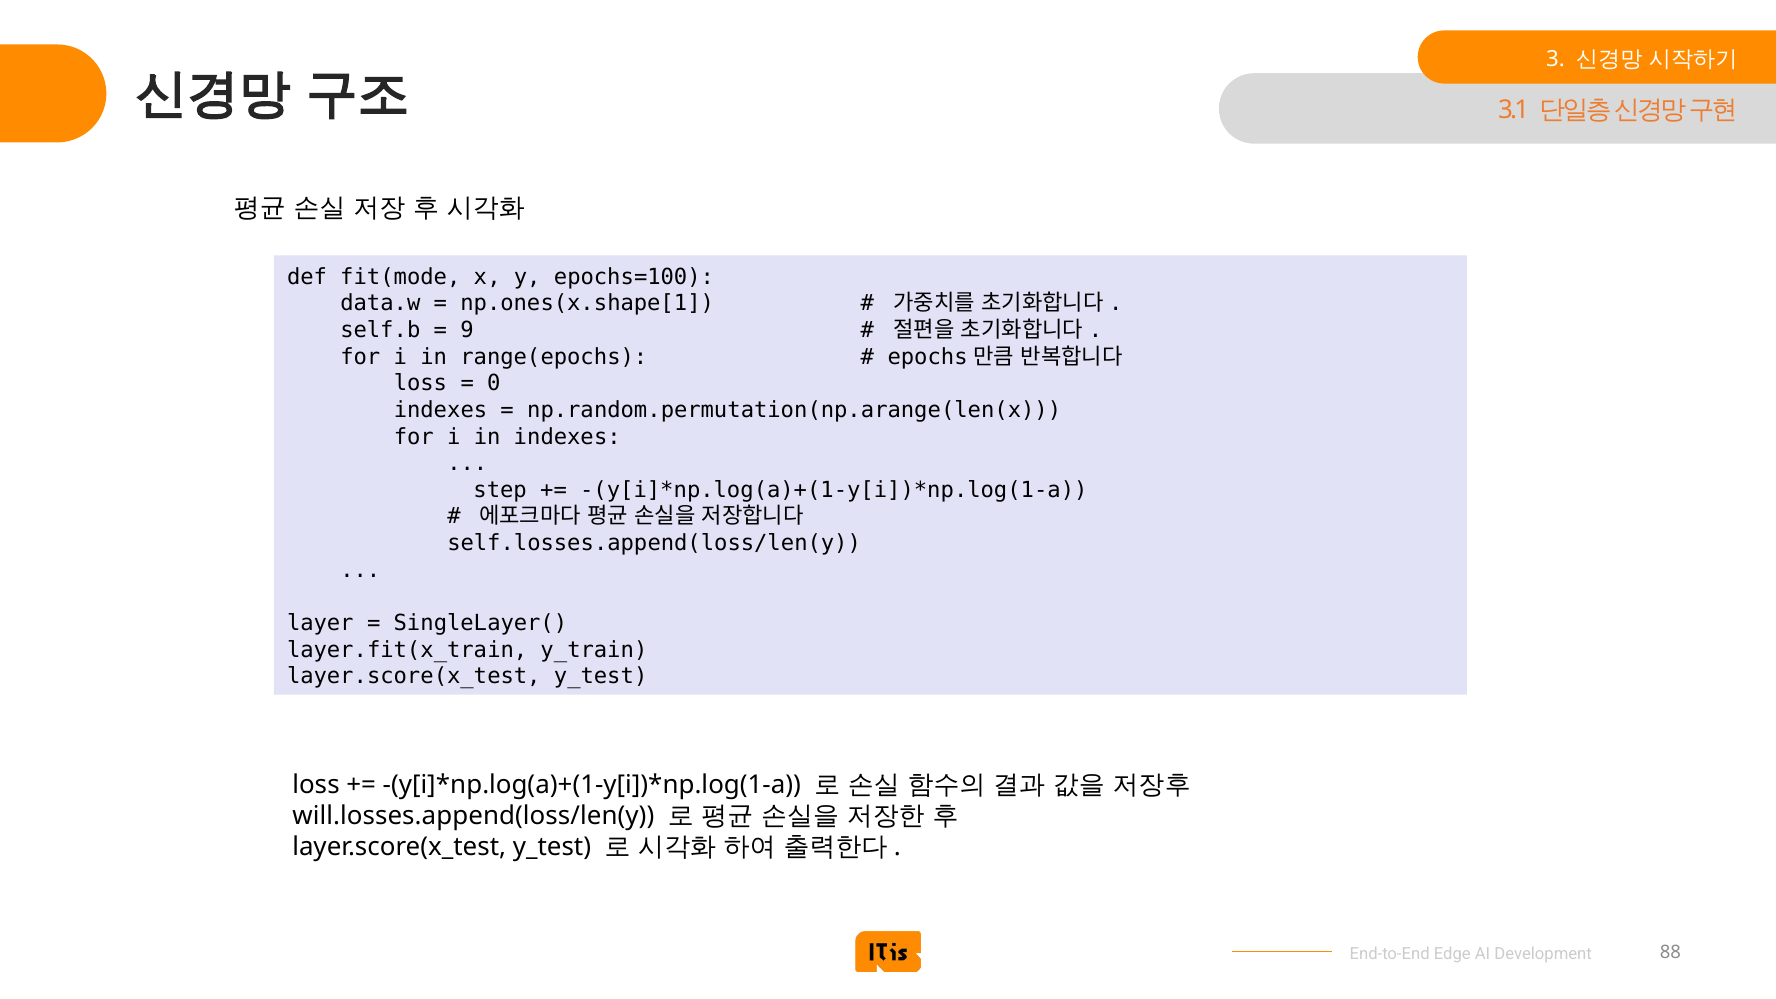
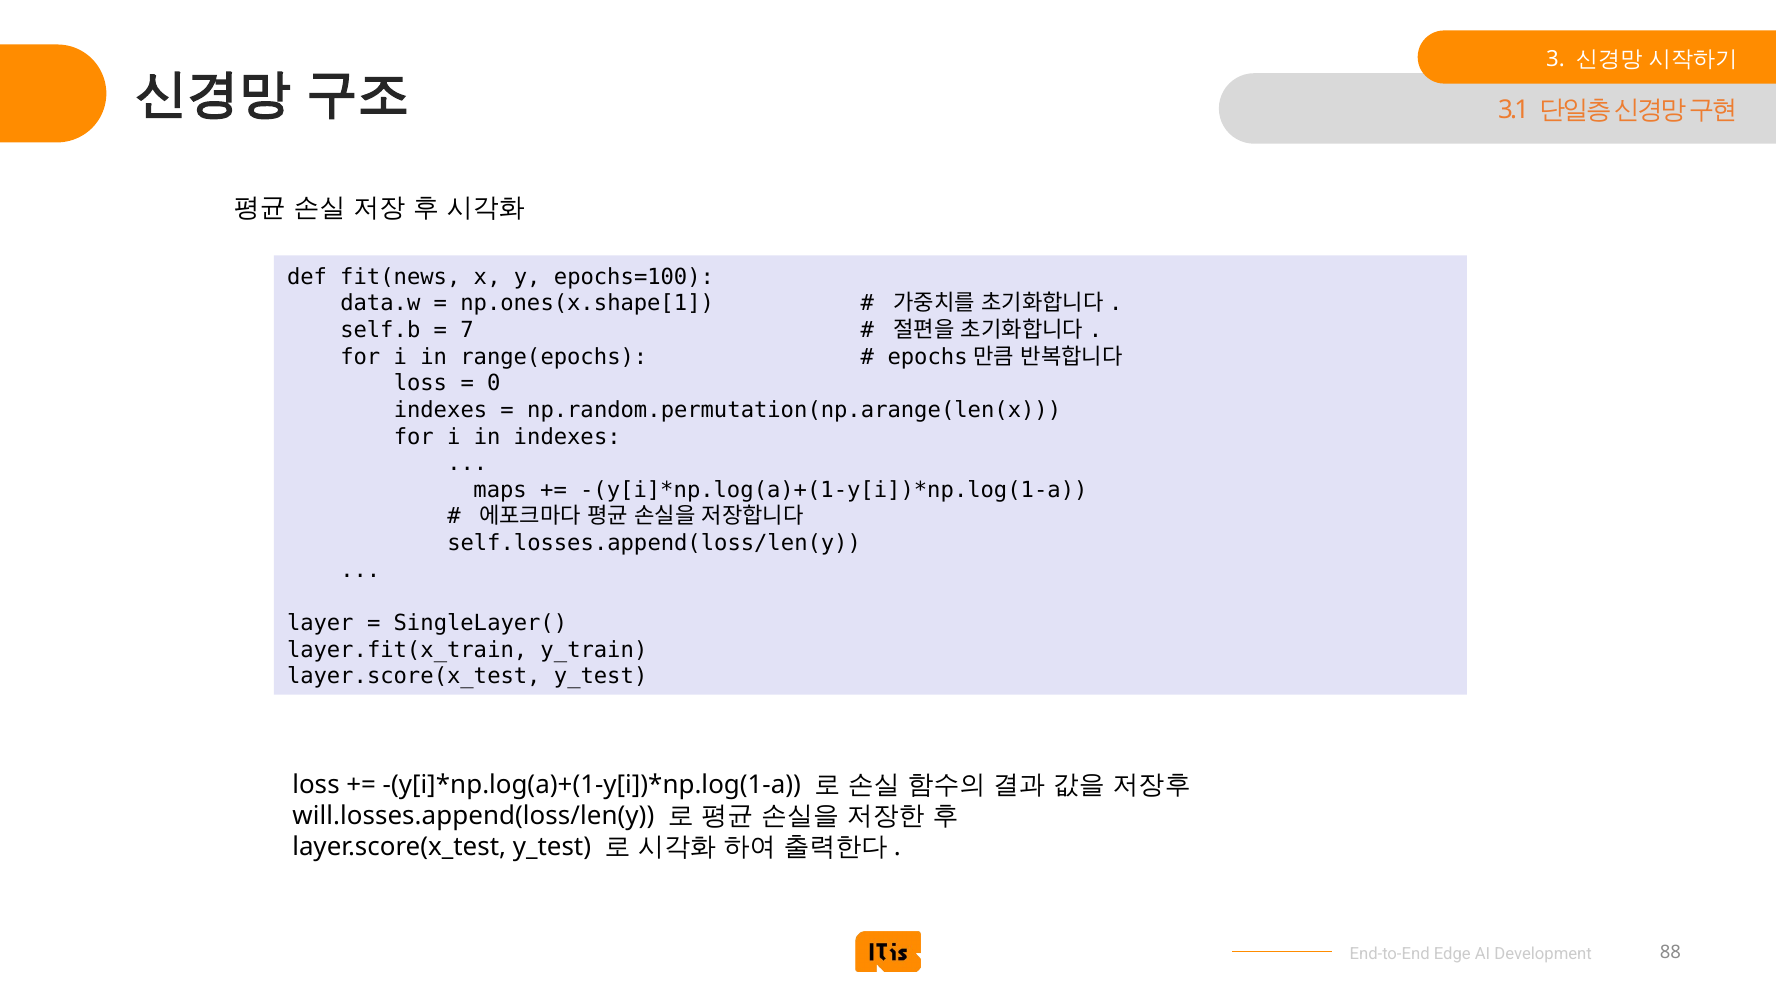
fit(mode: fit(mode -> fit(news (400, 277)
9: 9 -> 7 (467, 330)
step: step -> maps (500, 490)
